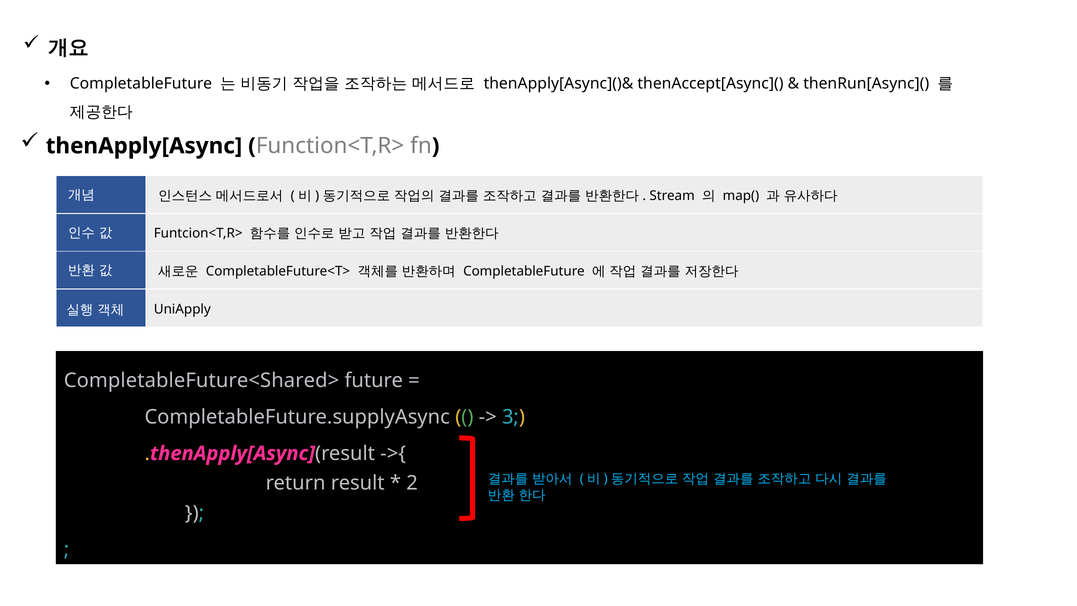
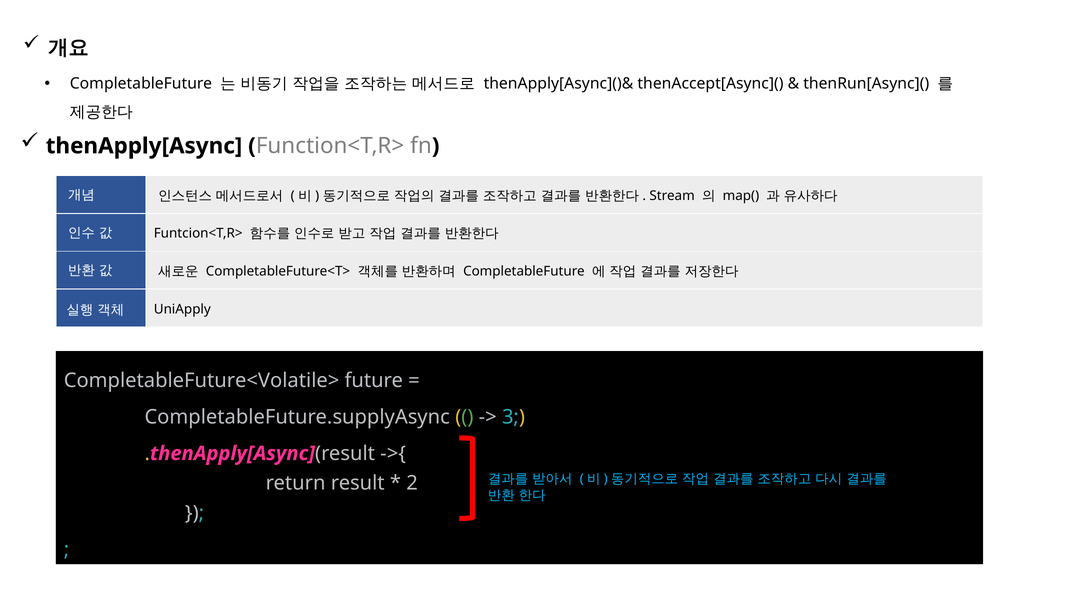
CompletableFuture<Shared>: CompletableFuture<Shared> -> CompletableFuture<Volatile> (202, 381)
